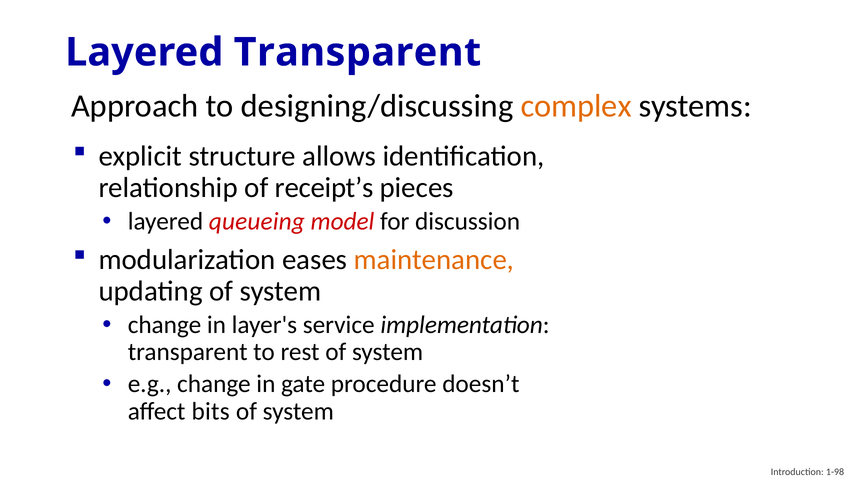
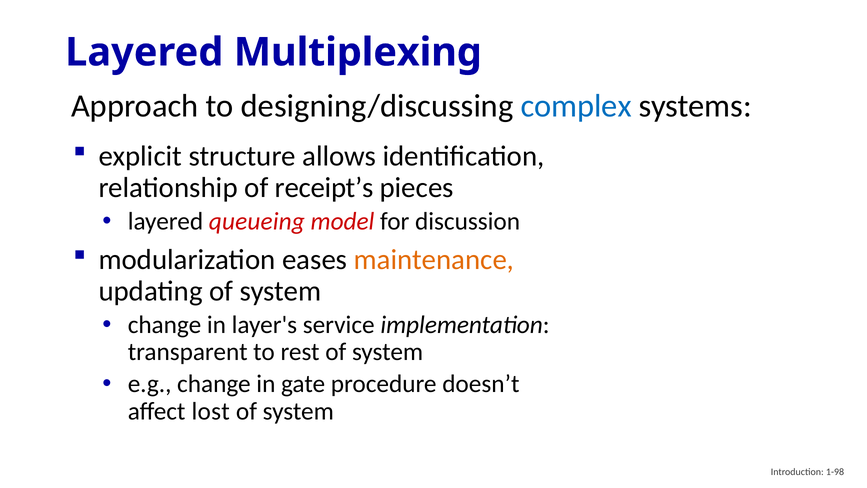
Layered Transparent: Transparent -> Multiplexing (358, 52)
complex colour: orange -> blue (576, 106)
bits: bits -> lost (211, 411)
